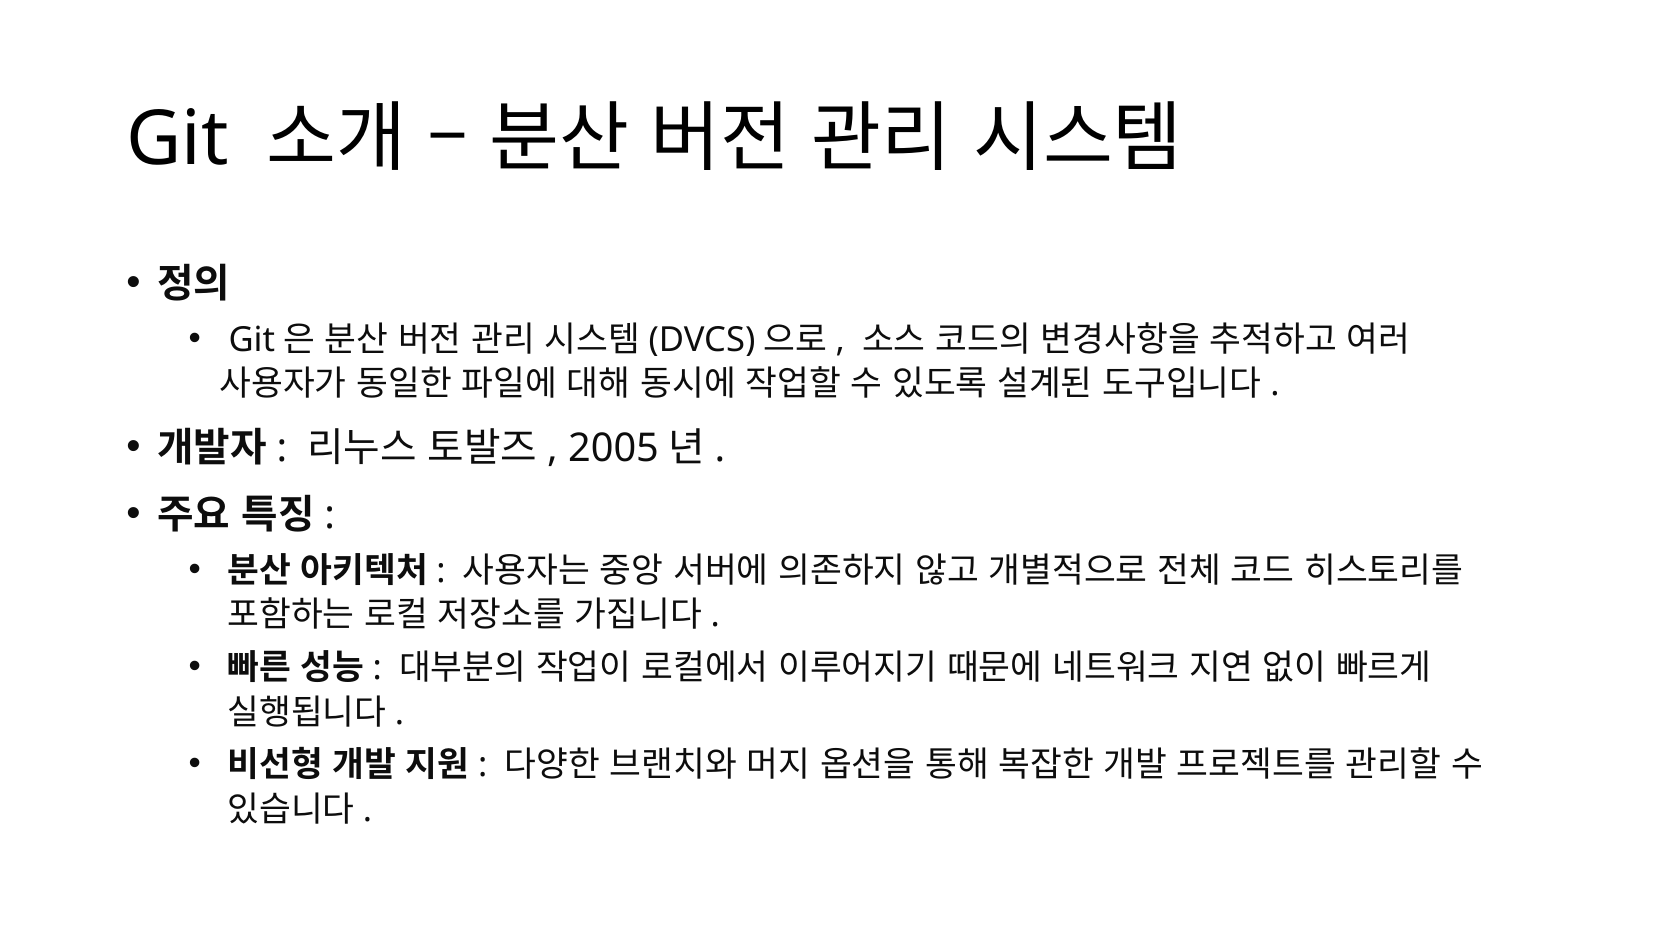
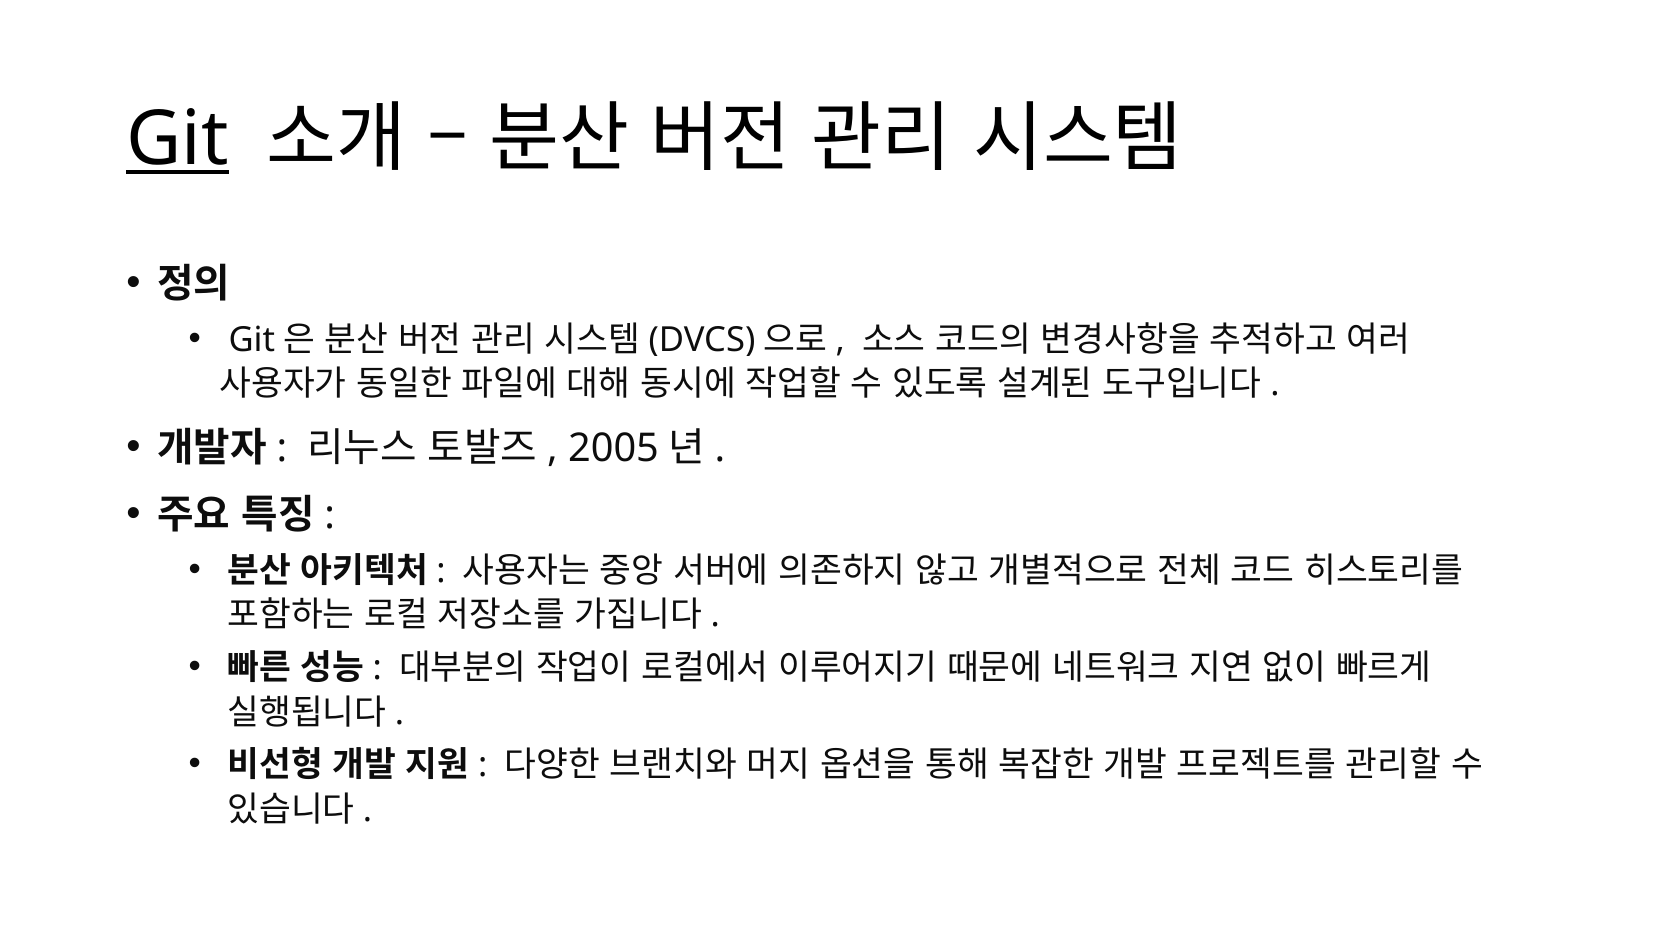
Git underline: none -> present (178, 139)
